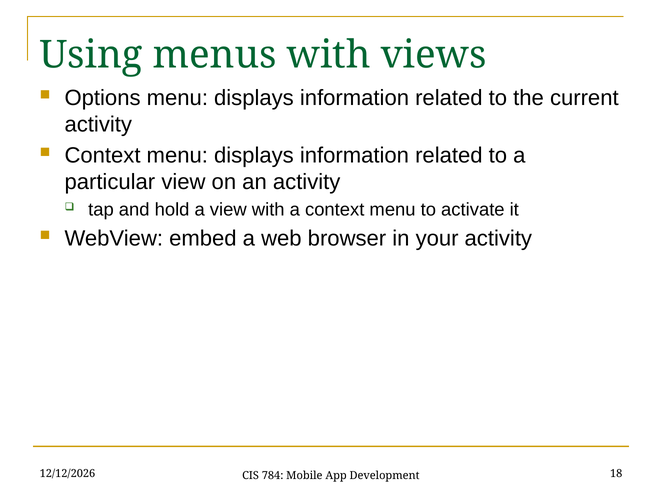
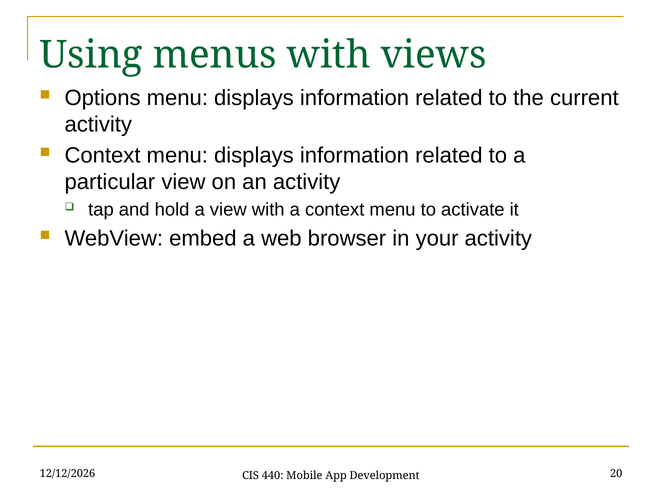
784: 784 -> 440 (273, 476)
18: 18 -> 20 (616, 474)
